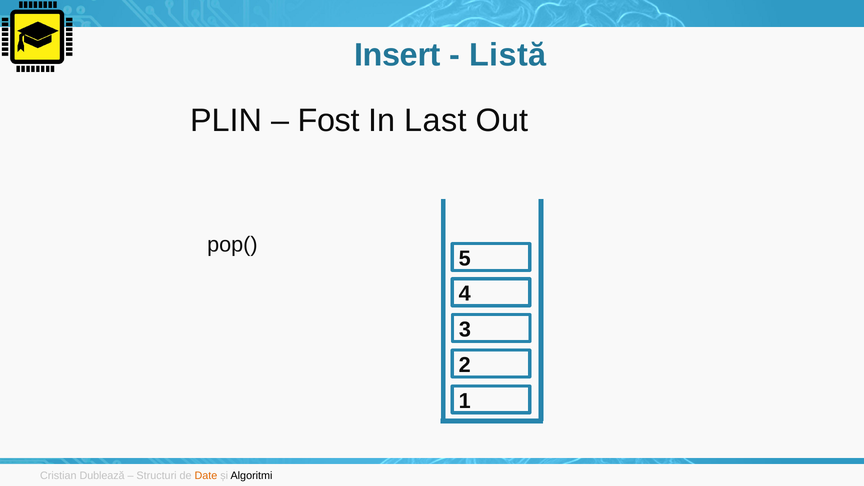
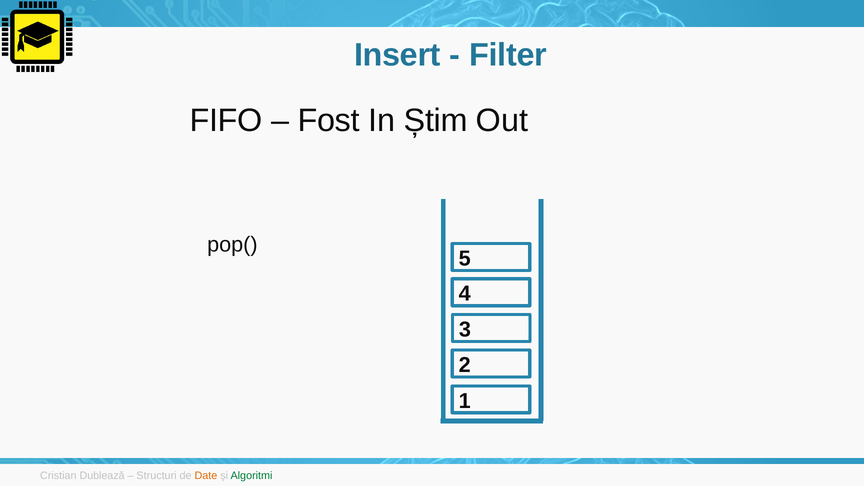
Listă: Listă -> Filter (508, 55)
PLIN: PLIN -> FIFO (226, 121)
Last: Last -> Știm (436, 121)
Algoritmi colour: black -> green (252, 476)
